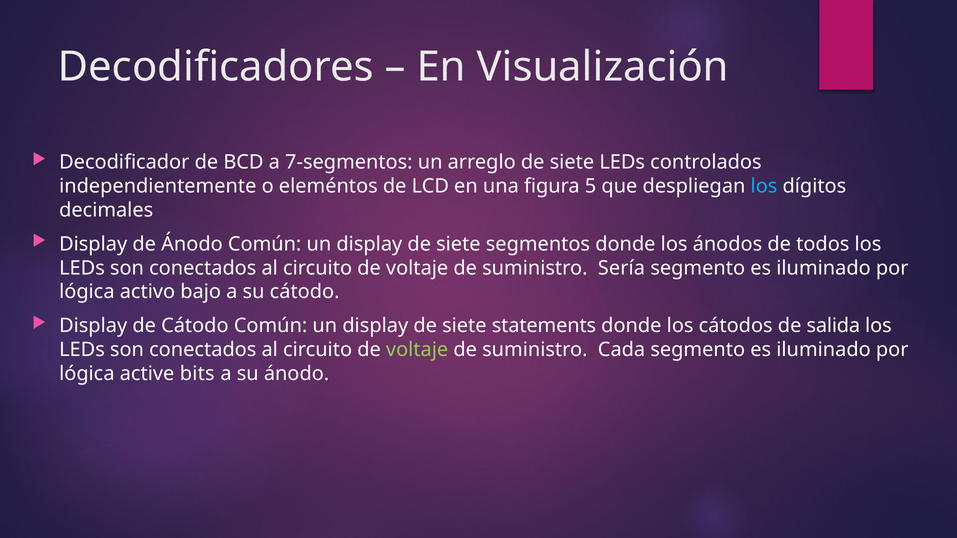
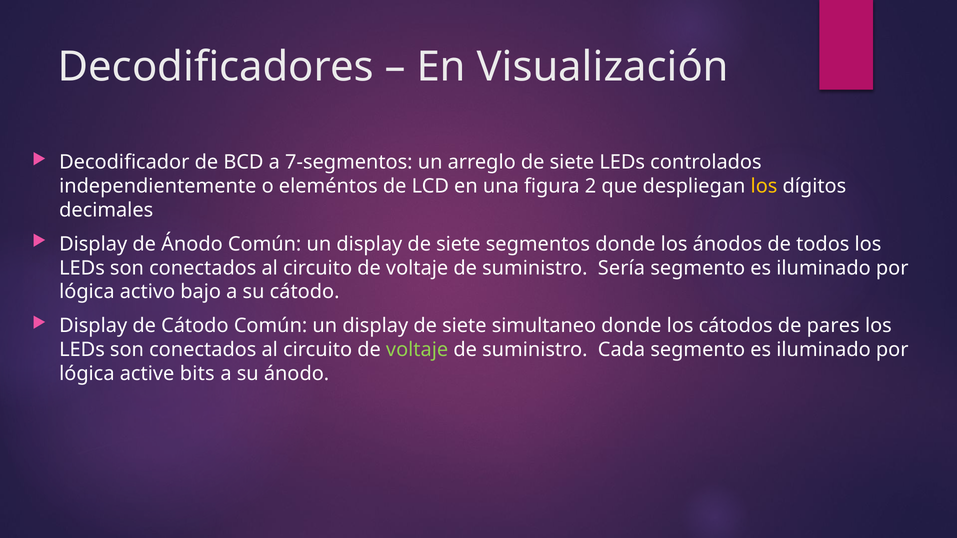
5: 5 -> 2 (591, 186)
los colour: light blue -> yellow (764, 186)
statements: statements -> simultaneo (544, 326)
salida: salida -> pares (833, 326)
